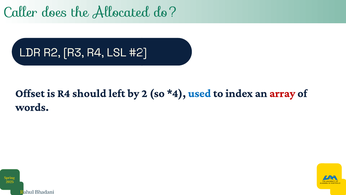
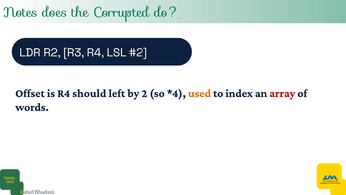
Caller: Caller -> Notes (20, 12)
Allocated: Allocated -> Corrupted (121, 12)
used colour: blue -> orange (200, 93)
